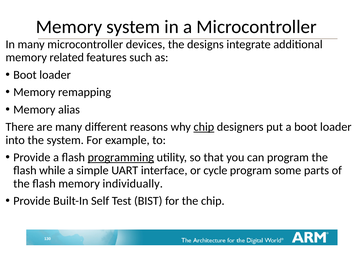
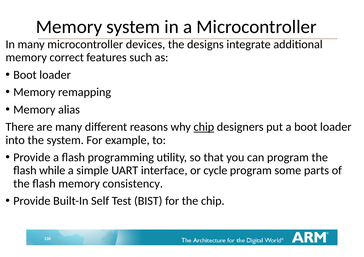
related: related -> correct (67, 57)
programming underline: present -> none (121, 158)
individually: individually -> consistency (133, 184)
